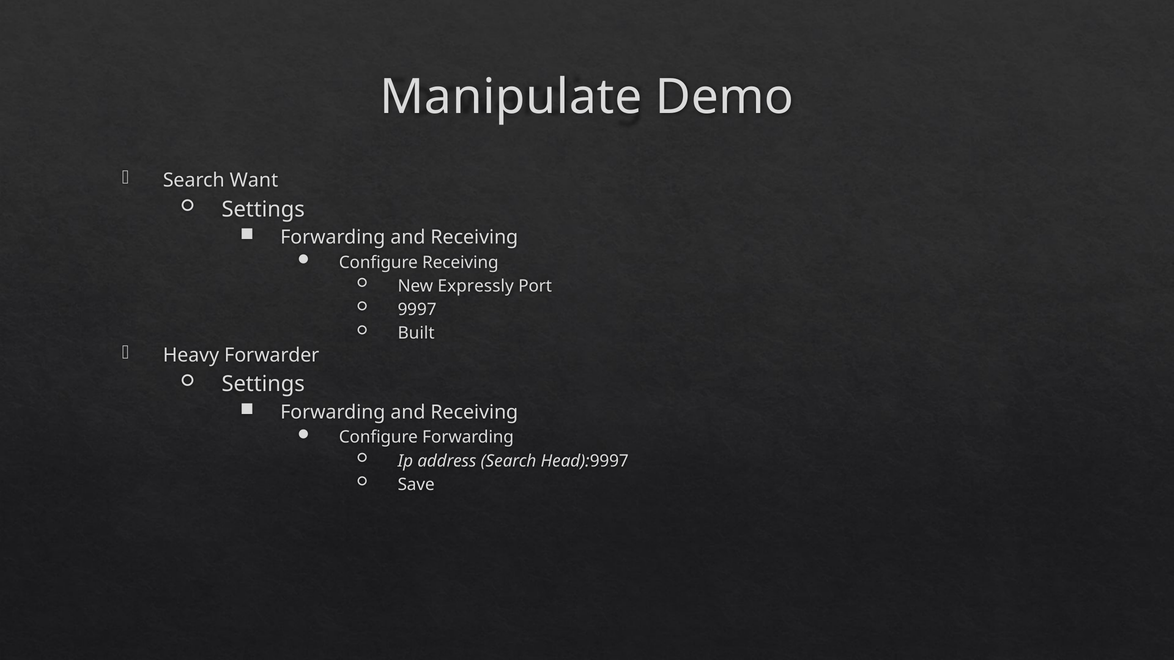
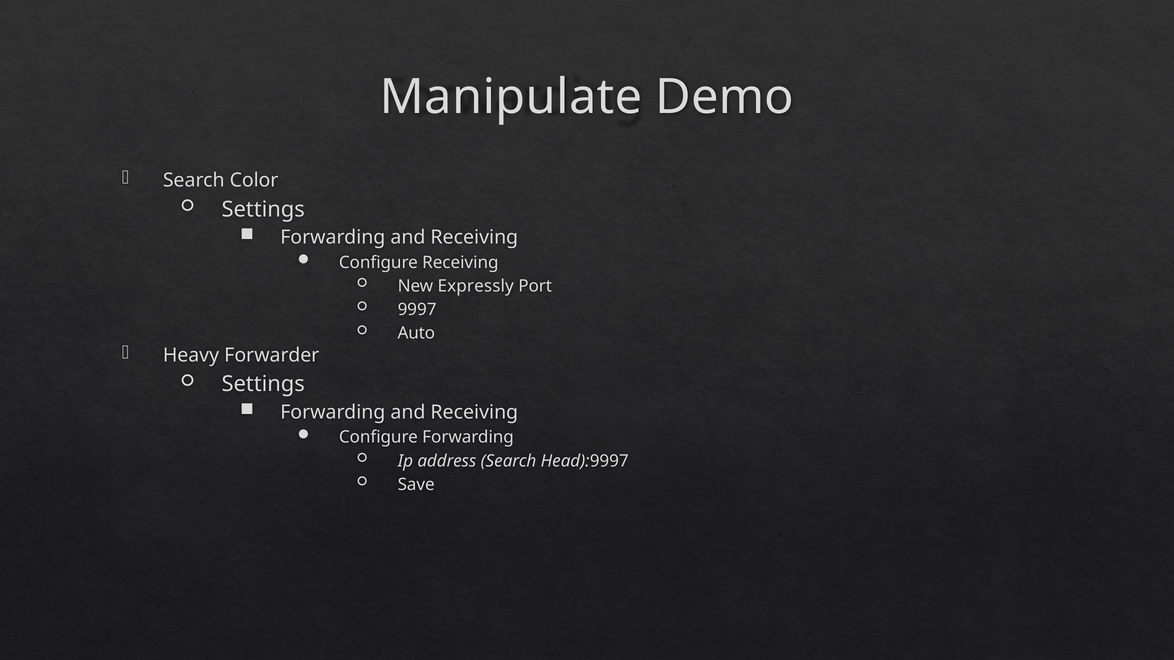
Want: Want -> Color (254, 180)
Built: Built -> Auto (416, 333)
